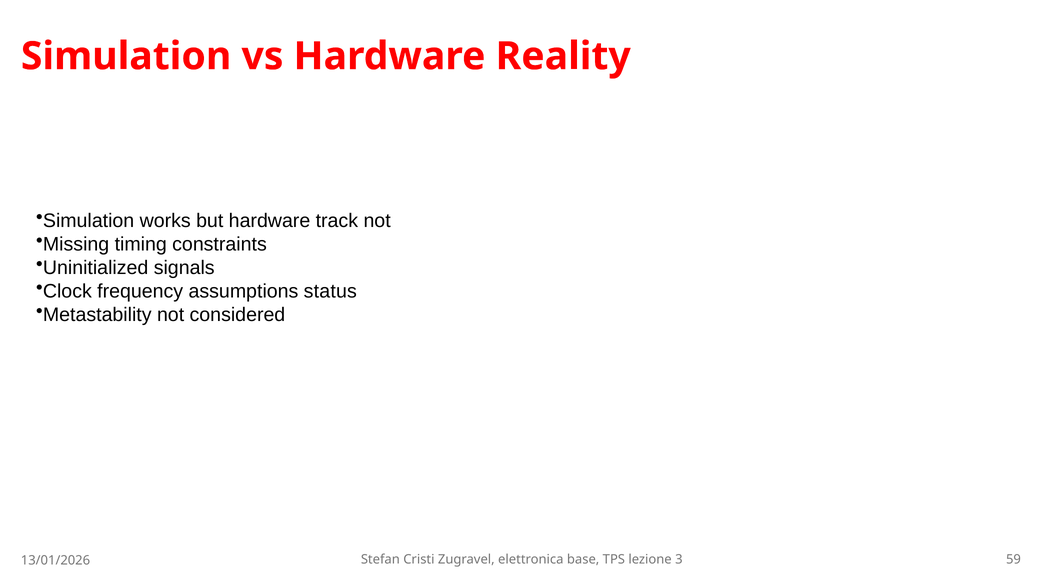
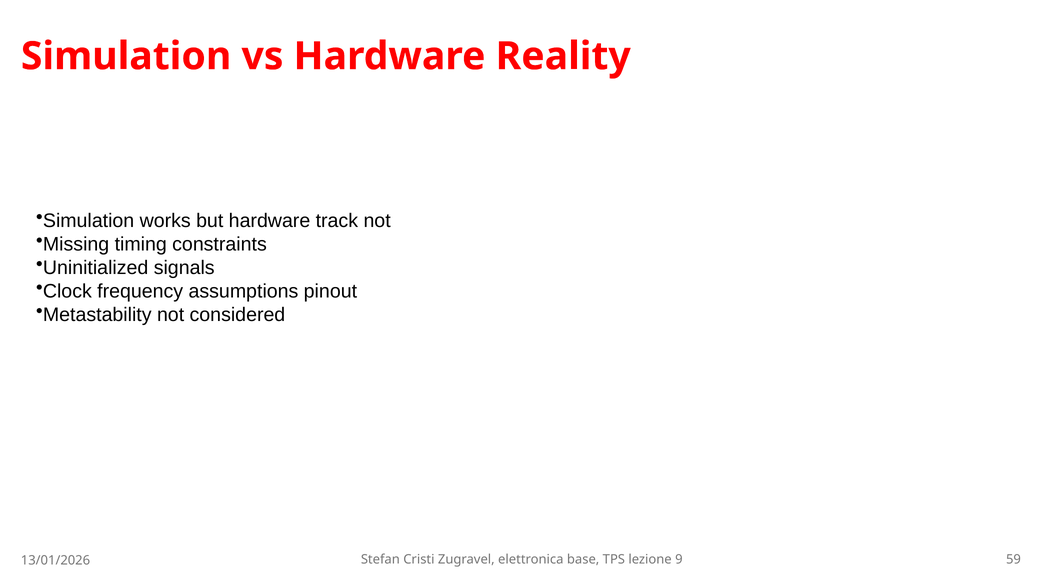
status: status -> pinout (330, 291)
3: 3 -> 9 (679, 560)
